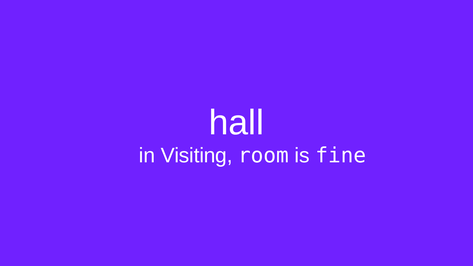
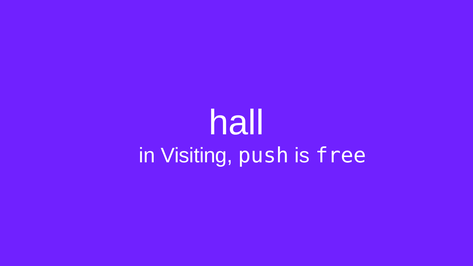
room: room -> push (263, 156)
fine: fine -> free (341, 156)
